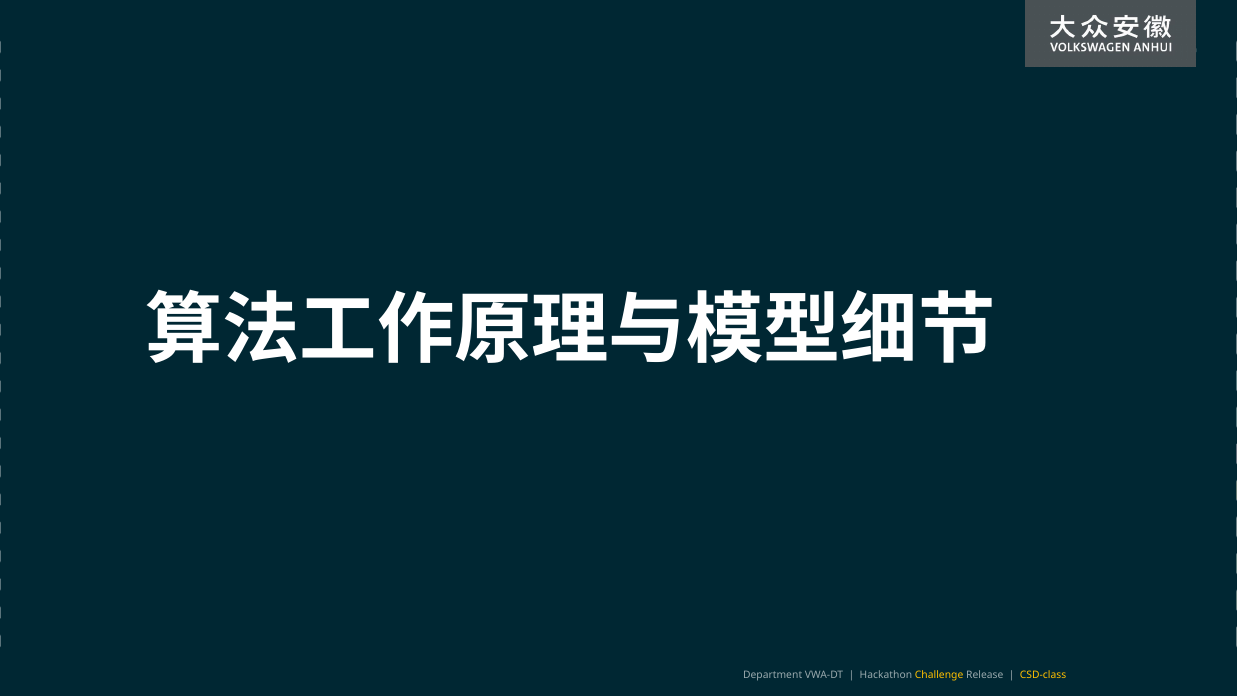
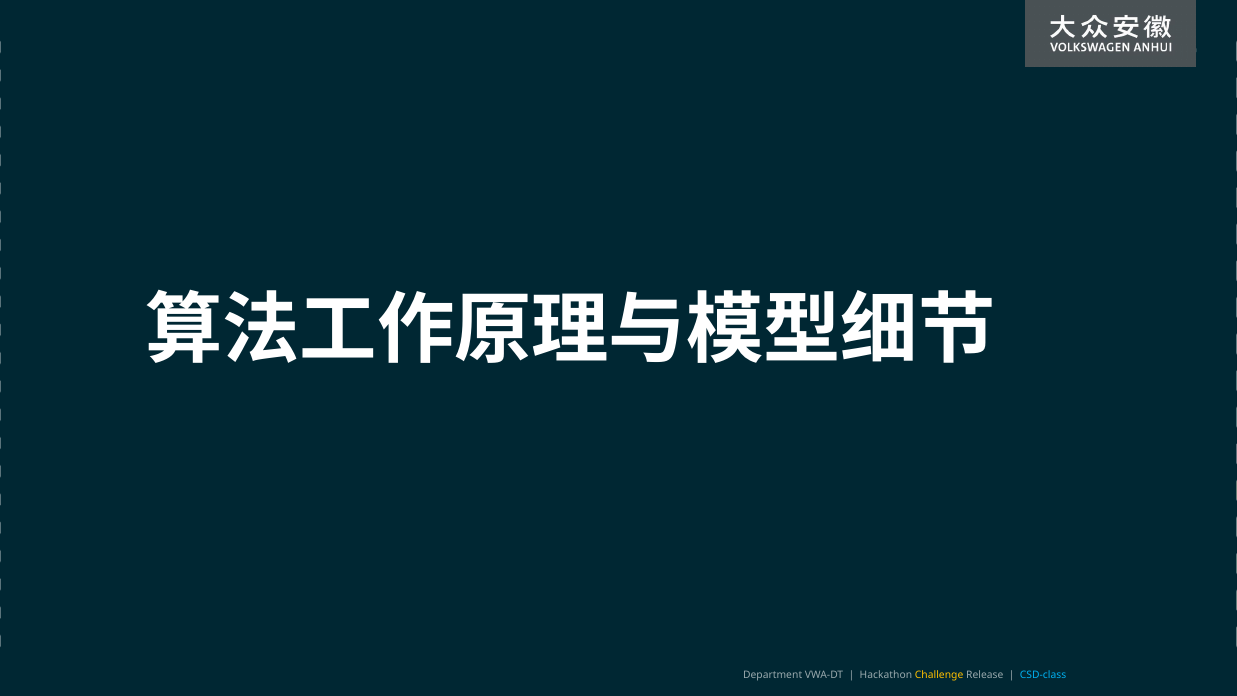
CSD-class colour: yellow -> light blue (1043, 675)
